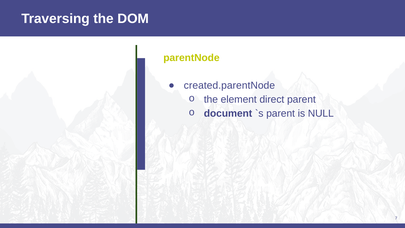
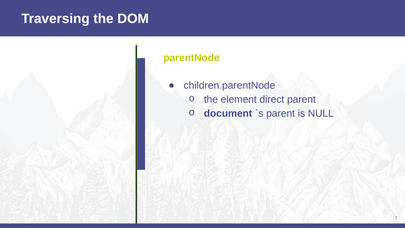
created.parentNode: created.parentNode -> children.parentNode (229, 86)
